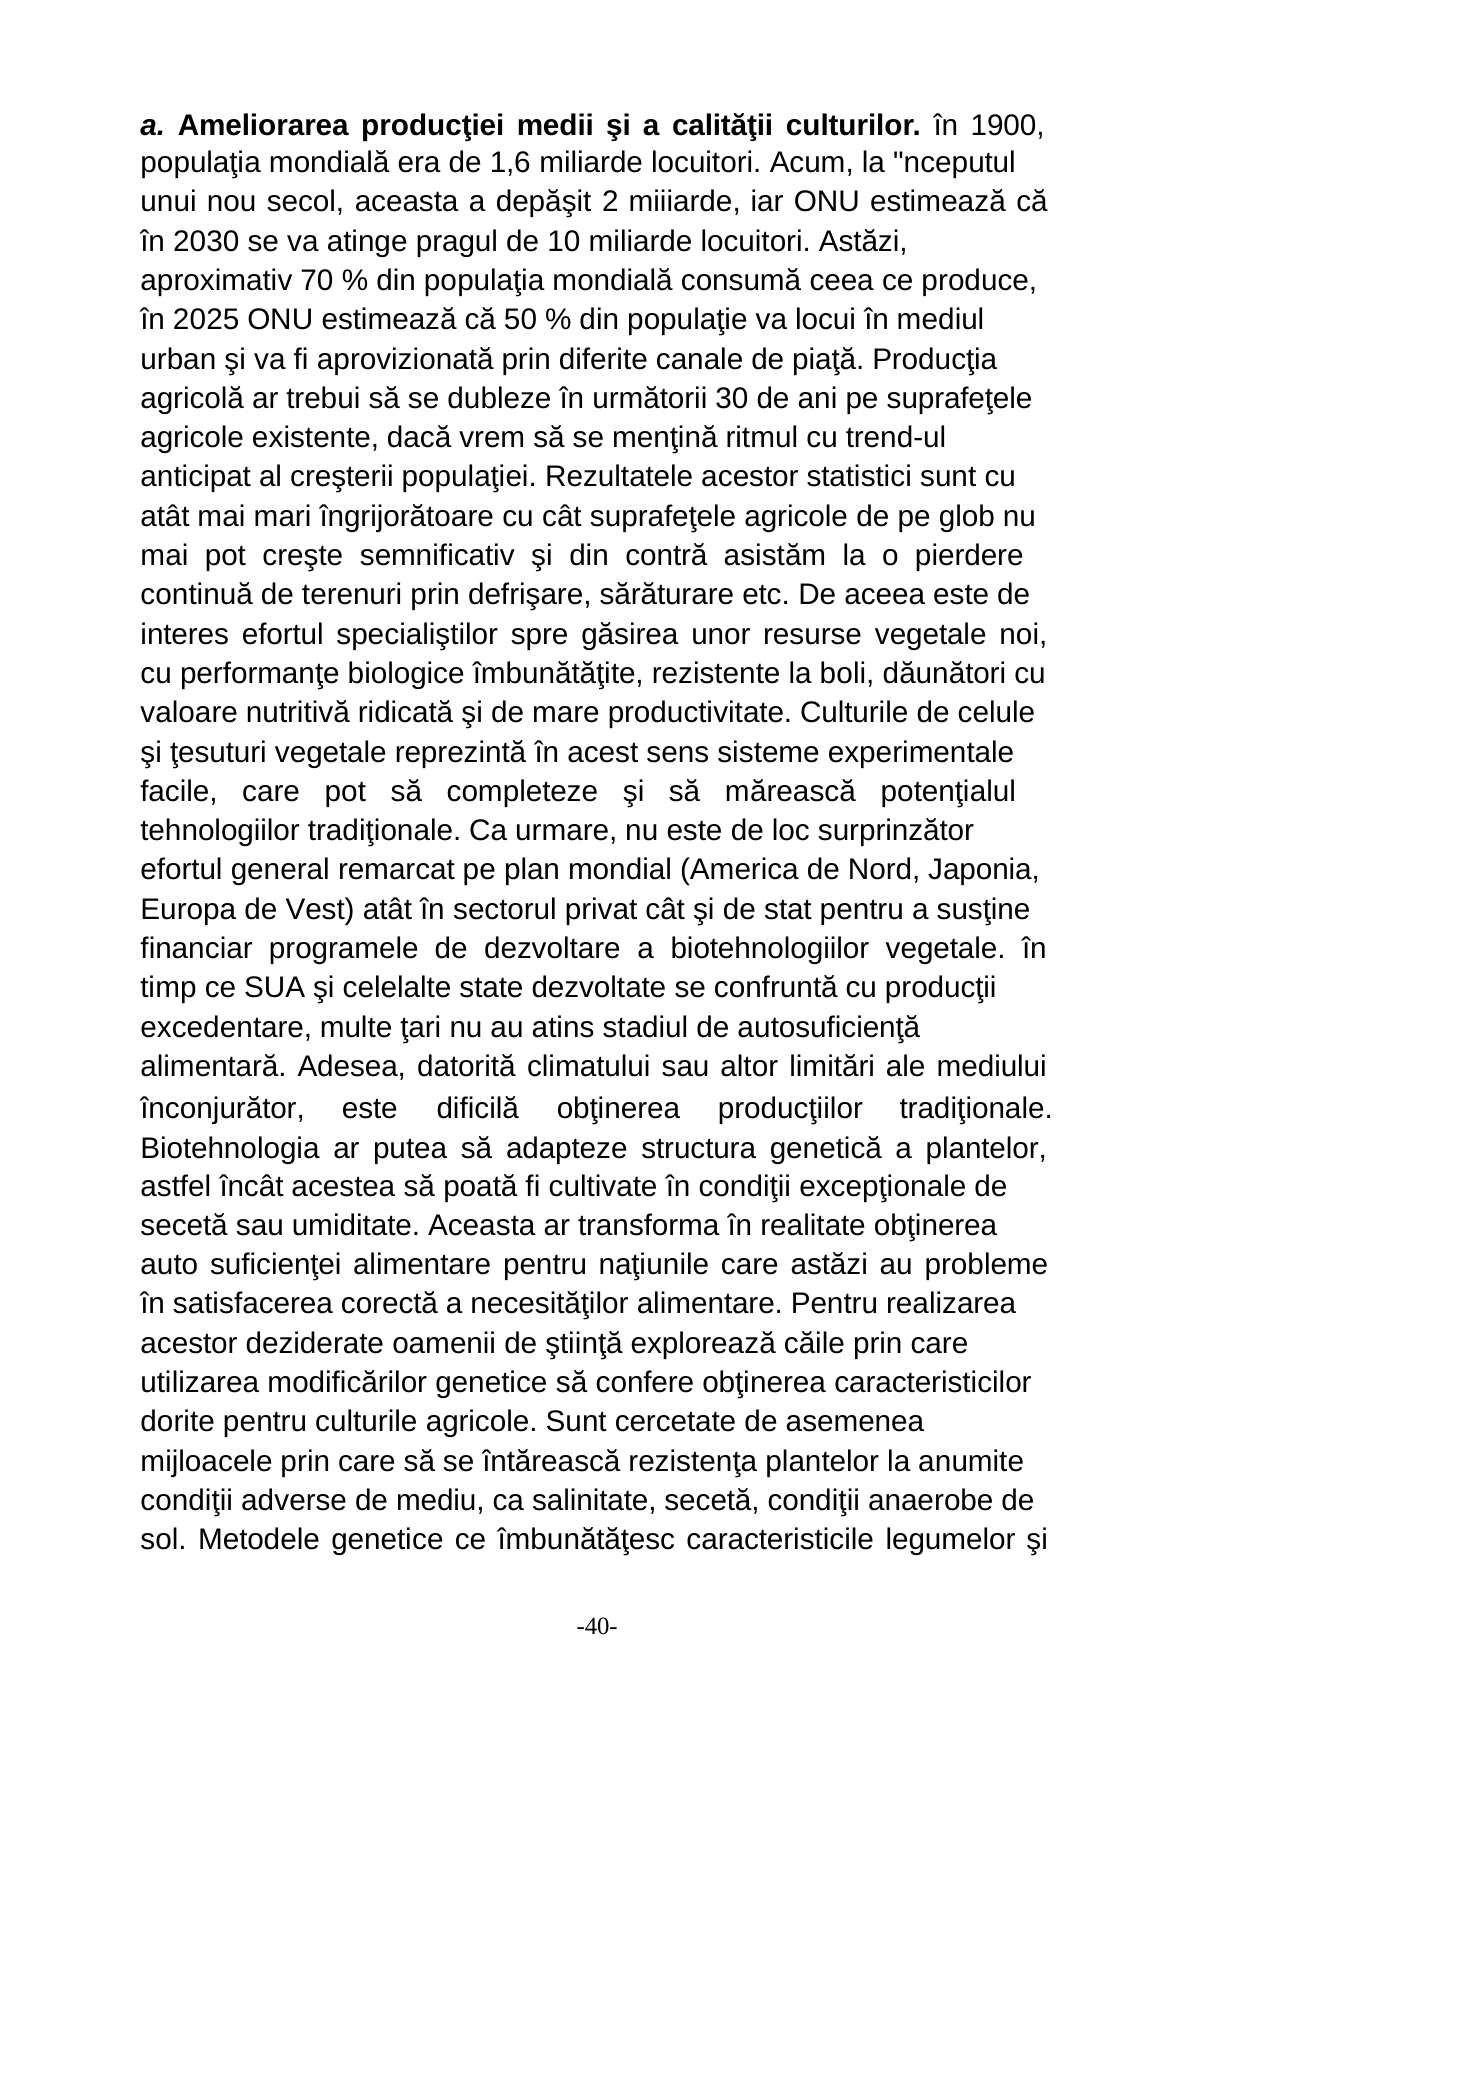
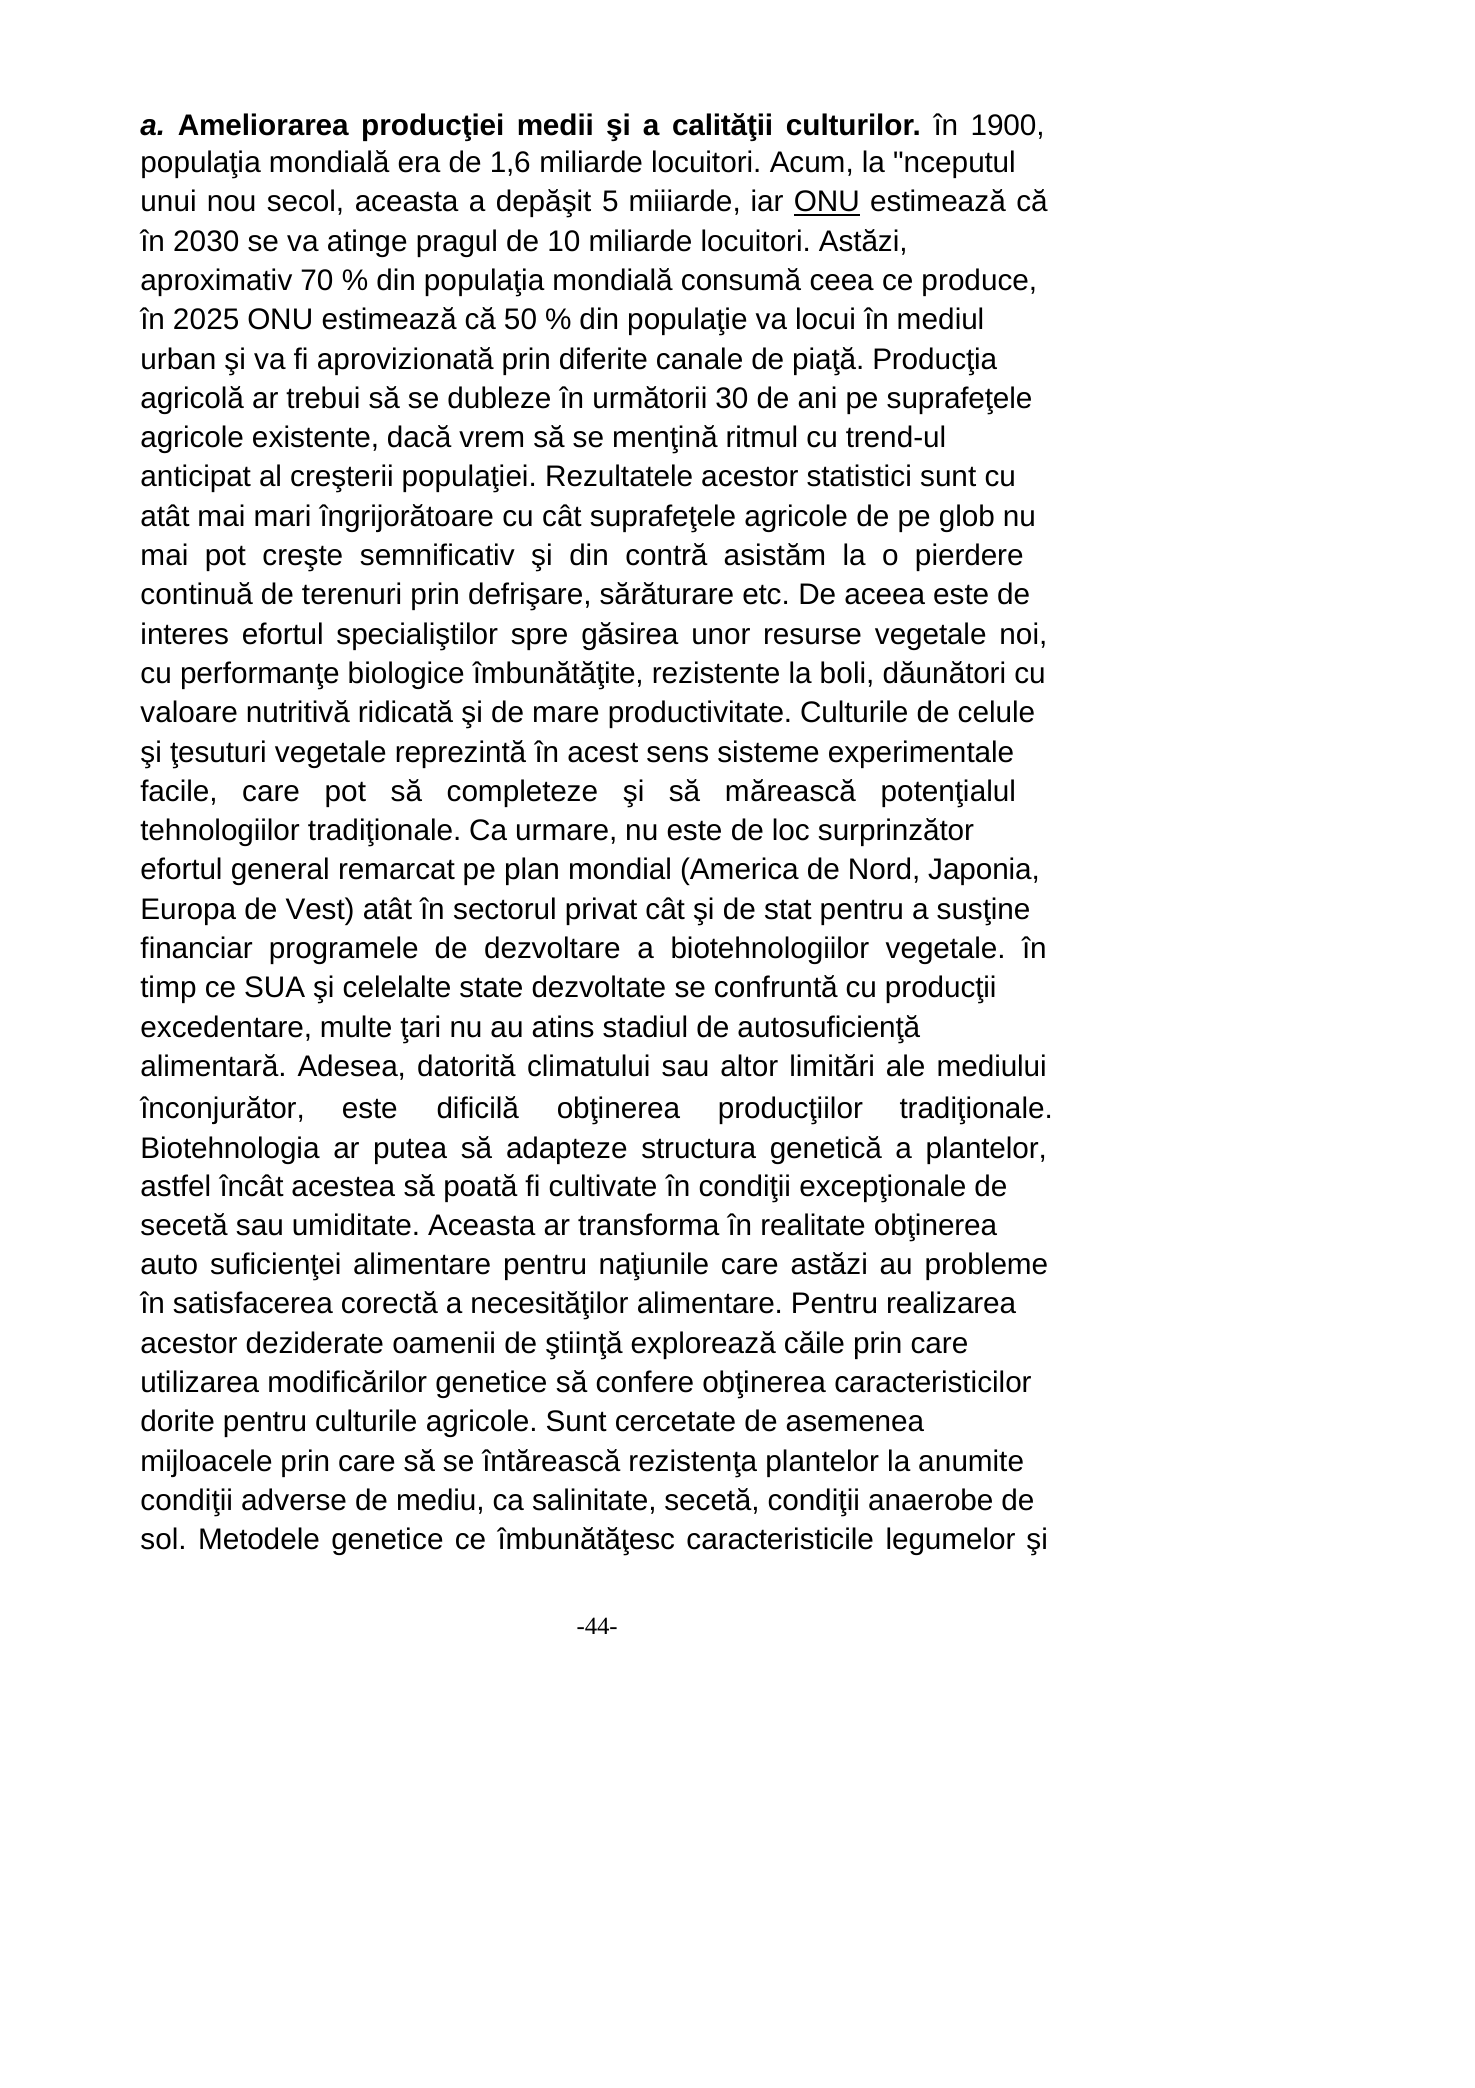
2: 2 -> 5 (610, 202)
ONU underline: none -> present (827, 202)
-40-: -40- -> -44- (597, 1626)
